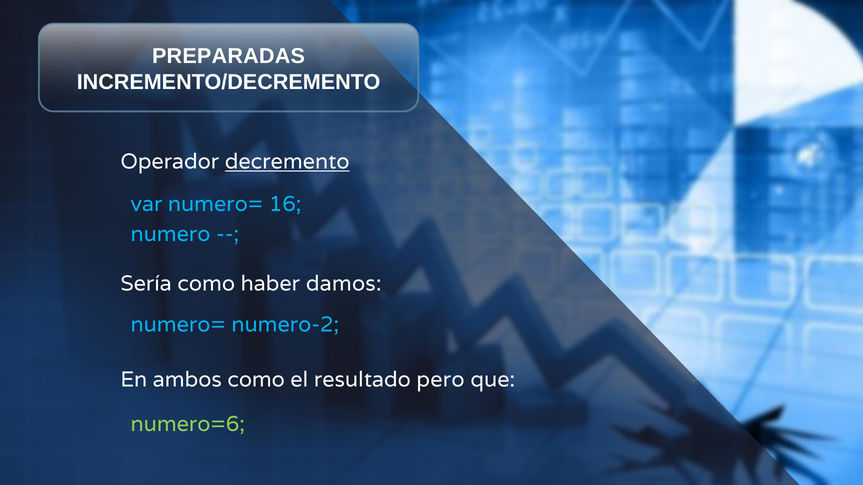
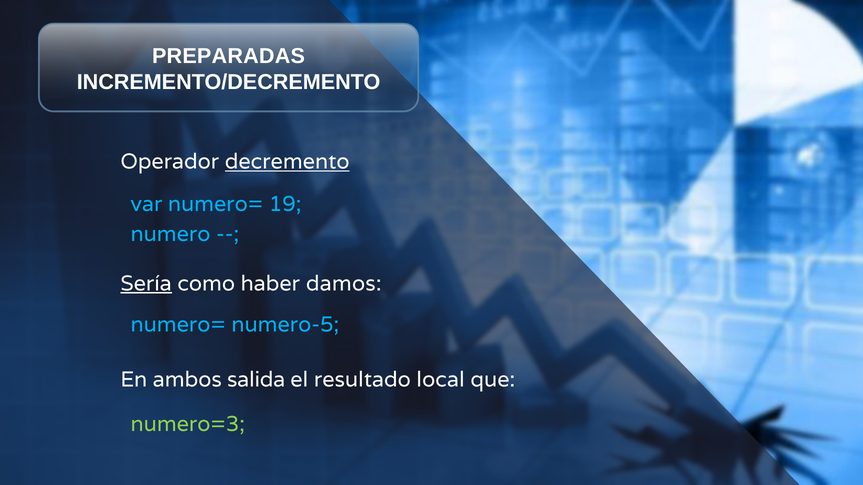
16: 16 -> 19 (285, 204)
Sería underline: none -> present (146, 284)
numero-2: numero-2 -> numero-5 (285, 325)
ambos como: como -> salida (256, 380)
pero: pero -> local (441, 380)
numero=6: numero=6 -> numero=3 (188, 425)
